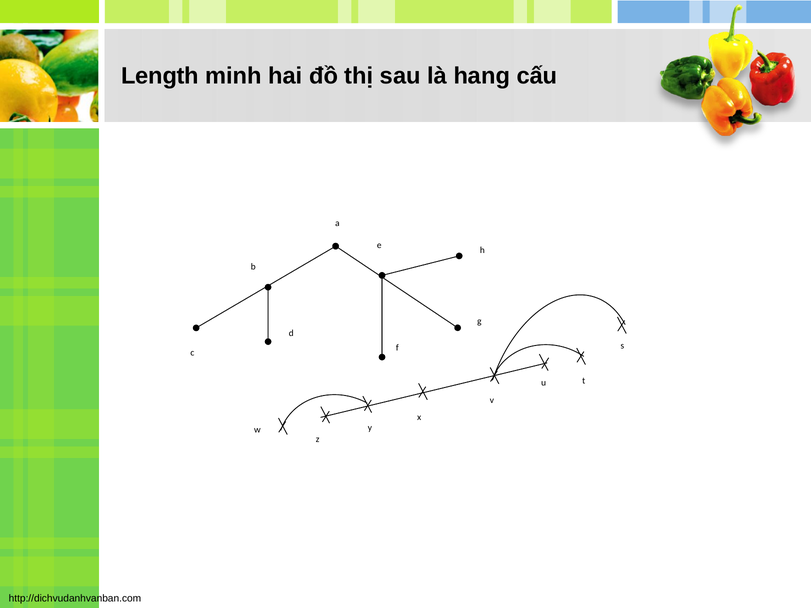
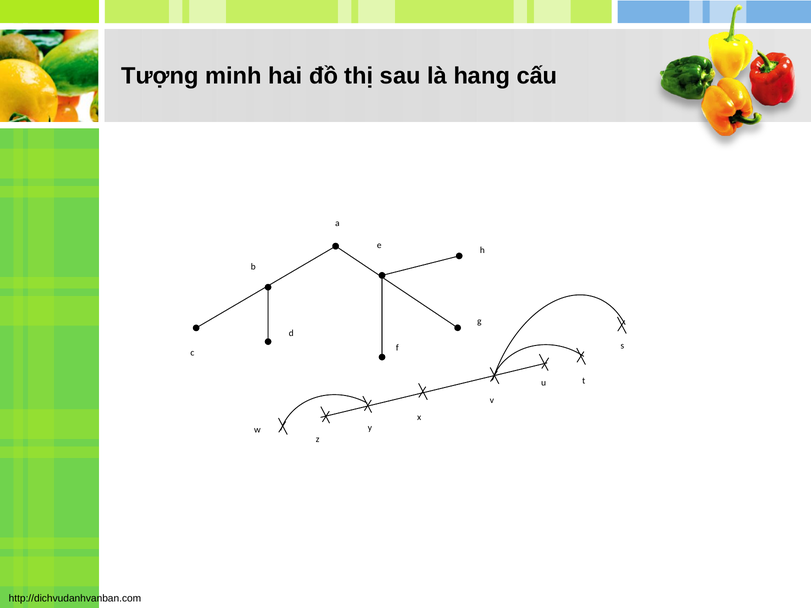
Length: Length -> Tượng (160, 76)
